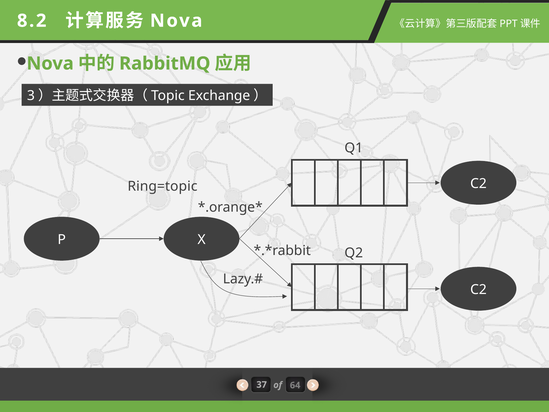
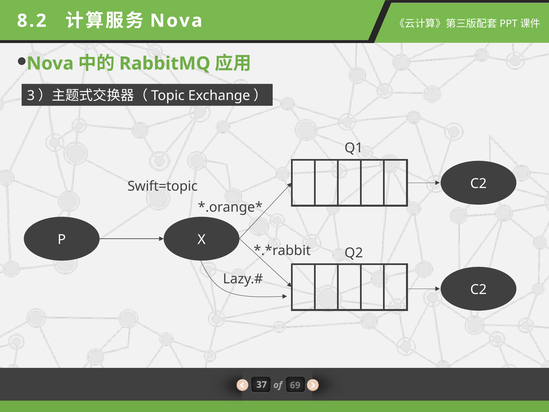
Ring=topic: Ring=topic -> Swift=topic (163, 186)
64: 64 -> 69 (295, 385)
